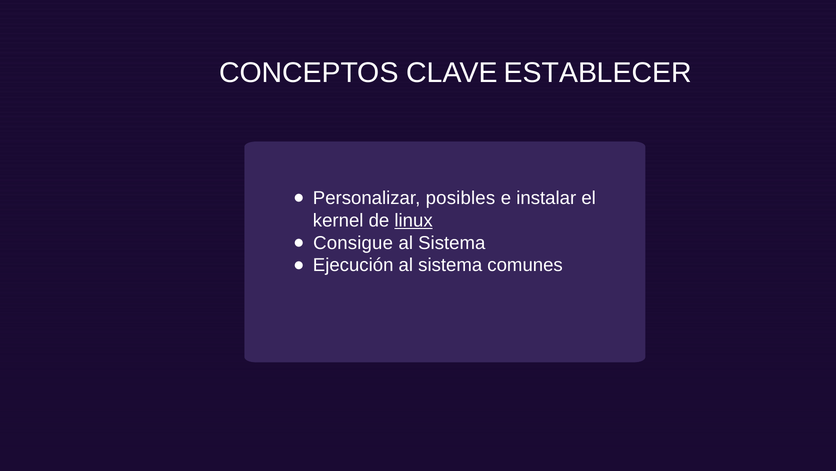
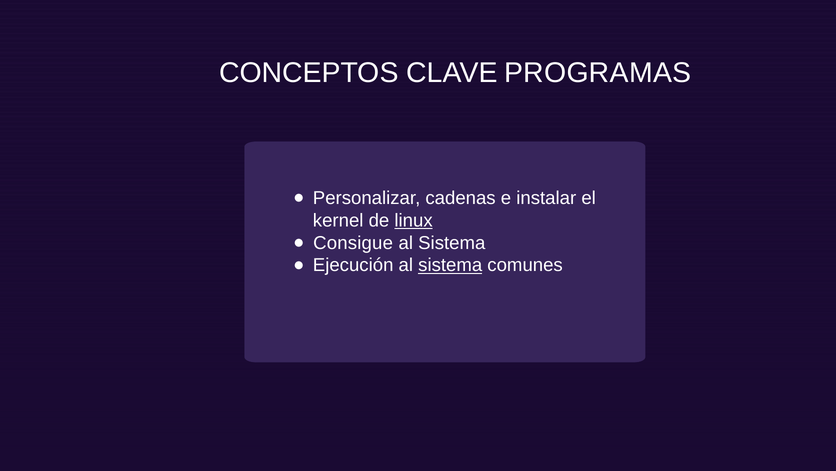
ESTABLECER: ESTABLECER -> PROGRAMAS (598, 73)
posibles: posibles -> cadenas (461, 198)
sistema underline: none -> present (450, 265)
